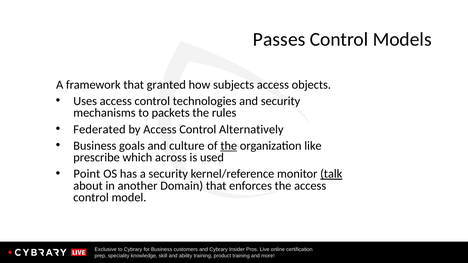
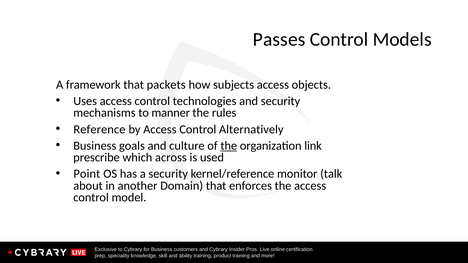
granted: granted -> packets (166, 85)
packets: packets -> manner (171, 113)
Federated: Federated -> Reference (99, 129)
like: like -> link (313, 146)
talk underline: present -> none (331, 174)
